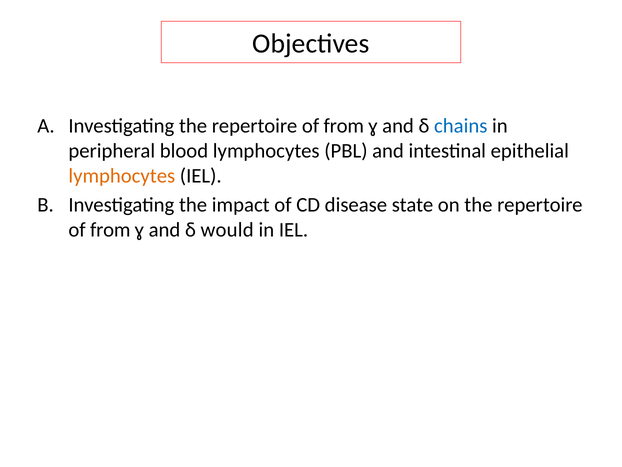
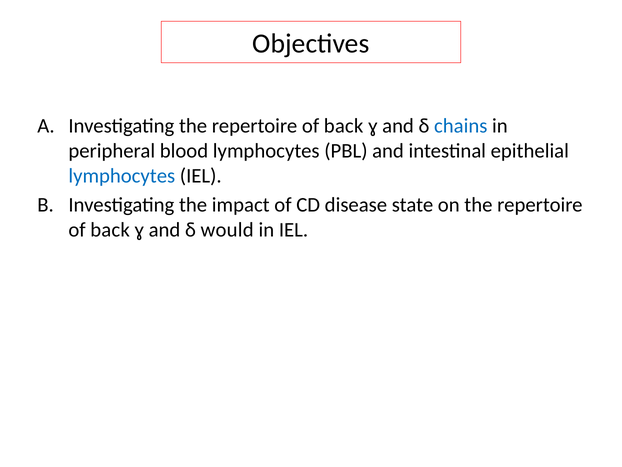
from: from -> back (344, 126)
lymphocytes colour: orange -> blue (122, 176)
from: from -> back (110, 230)
